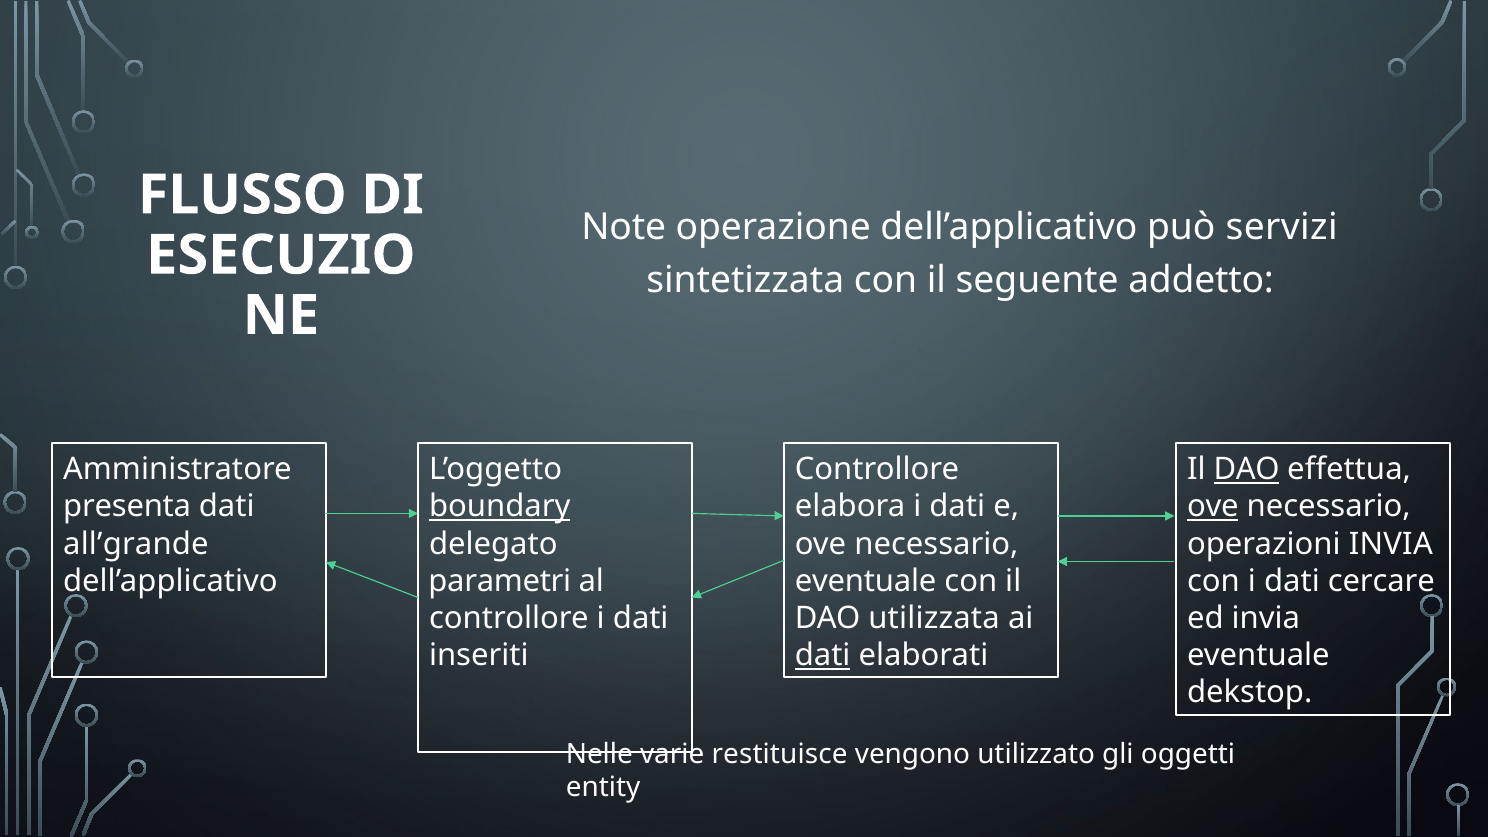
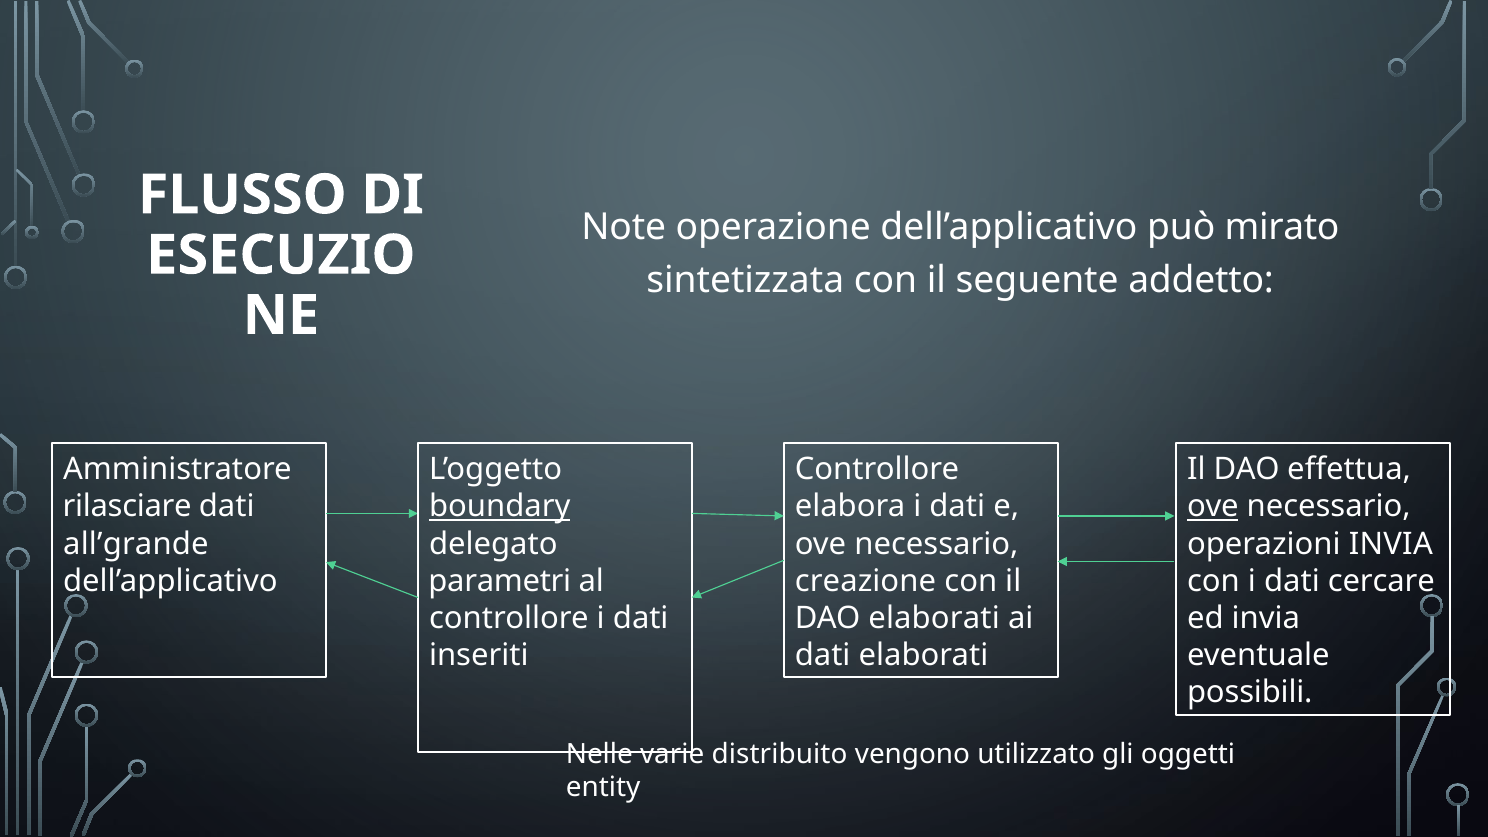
servizi: servizi -> mirato (1282, 227)
DAO underline: present -> none (1247, 469)
presenta: presenta -> rilasciare (127, 507)
eventuale: eventuale -> creazione (865, 581)
DAO utilizzata: utilizzata -> elaborati (934, 618)
dati underline: present -> none (823, 655)
dekstop: dekstop -> possibili (1250, 693)
restituisce: restituisce -> distribuito (780, 754)
